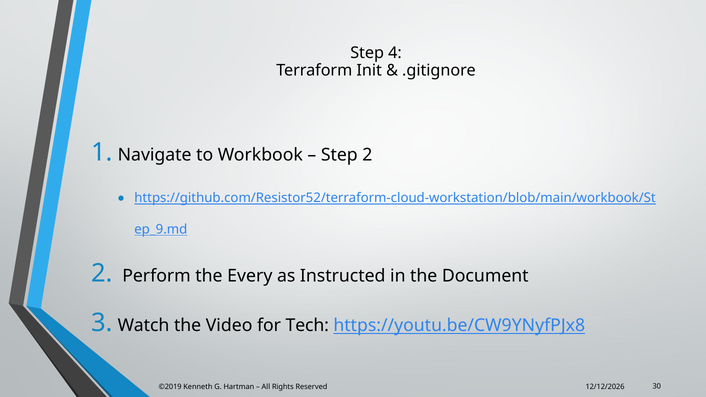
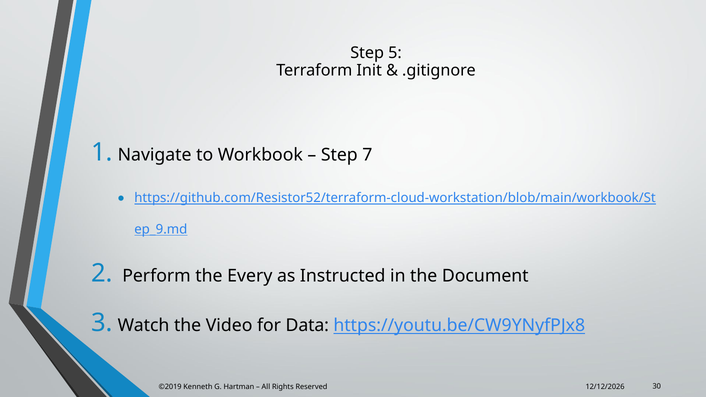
4: 4 -> 5 (395, 53)
Step 2: 2 -> 7 (367, 155)
Tech: Tech -> Data (307, 326)
